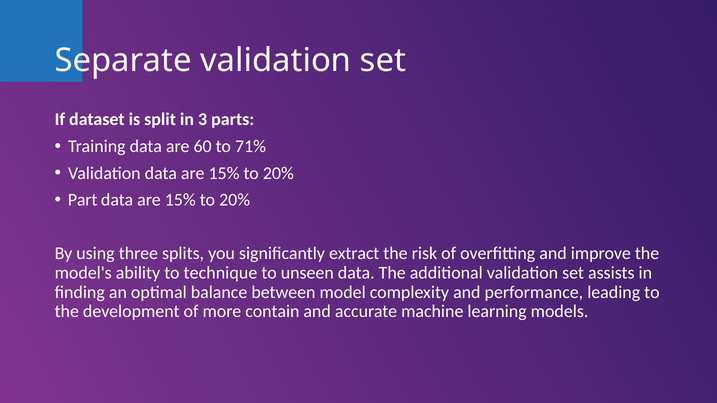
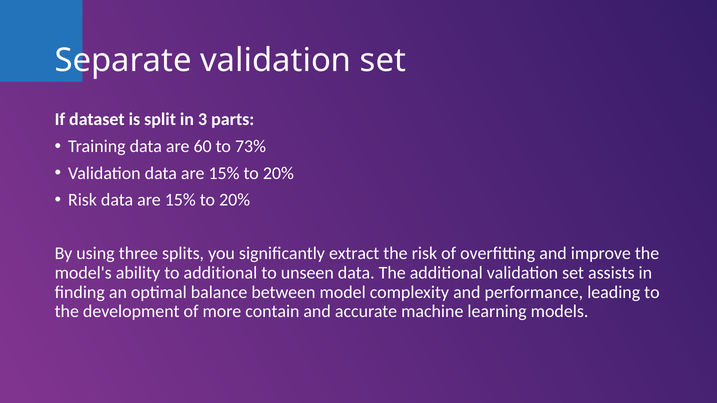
71%: 71% -> 73% (250, 146)
Part: Part -> Risk (83, 200)
to technique: technique -> additional (220, 273)
